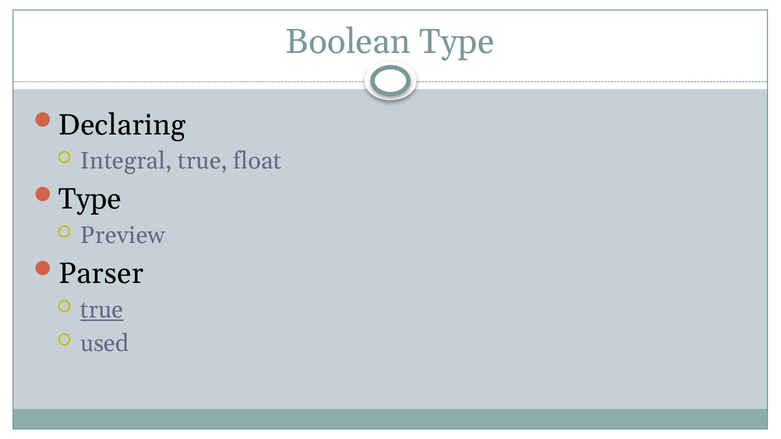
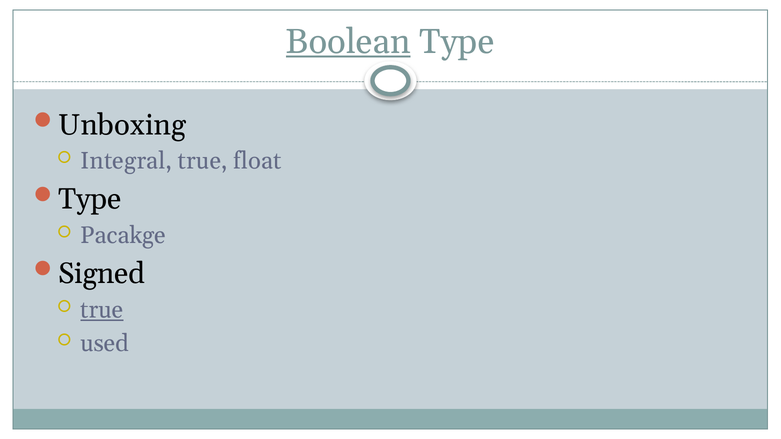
Boolean underline: none -> present (348, 42)
Declaring: Declaring -> Unboxing (122, 125)
Preview: Preview -> Pacakge (123, 236)
Parser: Parser -> Signed (102, 274)
